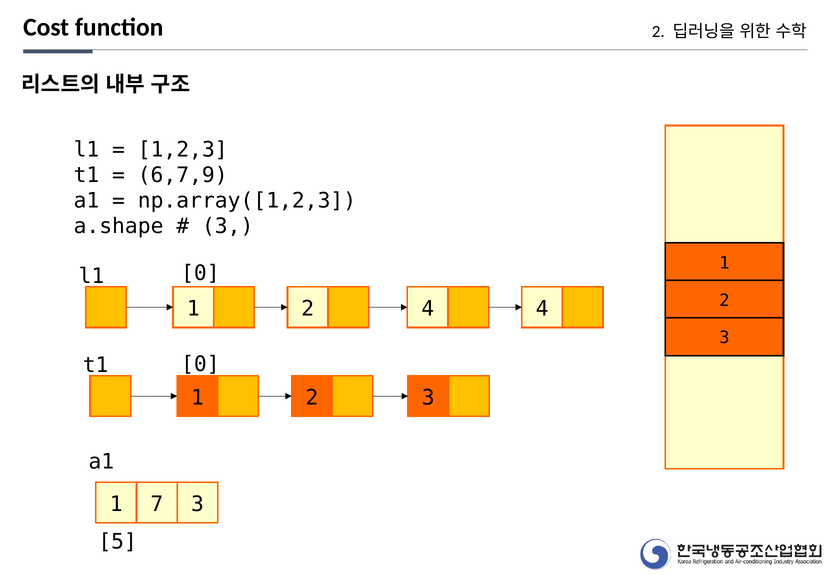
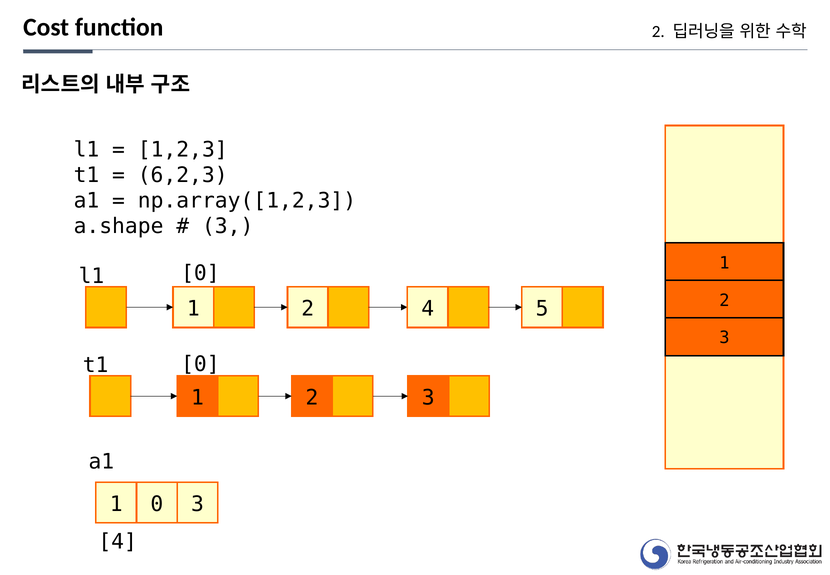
6,7,9: 6,7,9 -> 6,2,3 (183, 175)
2 4: 4 -> 5 (542, 308)
1 7: 7 -> 0 (157, 504)
5: 5 -> 4 (118, 541)
